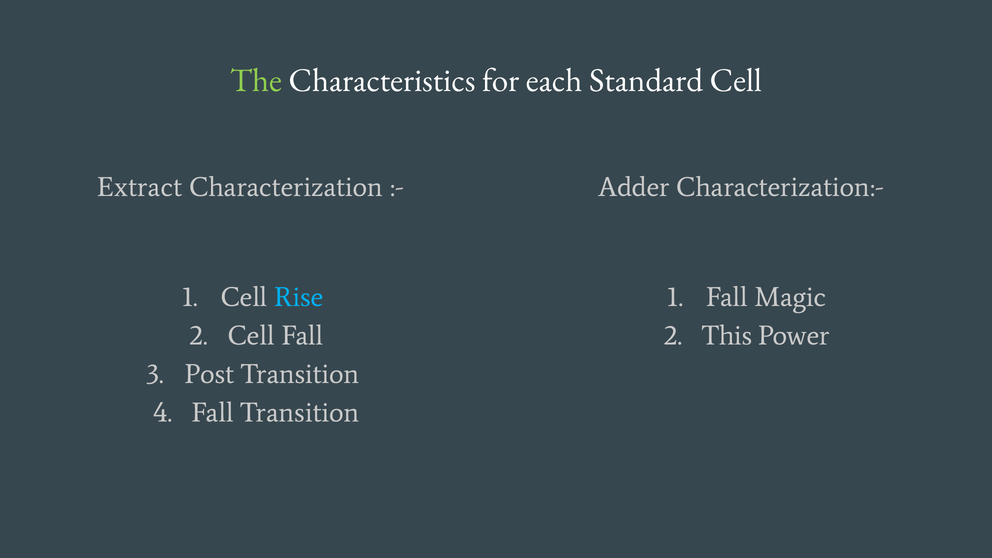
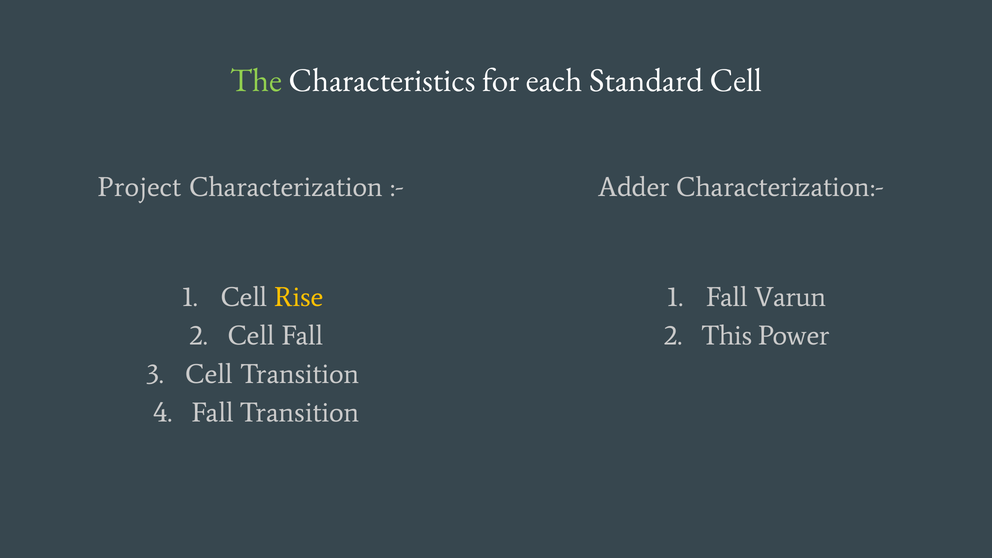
Extract: Extract -> Project (140, 187)
Rise colour: light blue -> yellow (299, 297)
Magic: Magic -> Varun (790, 297)
Post: Post -> Cell (209, 374)
